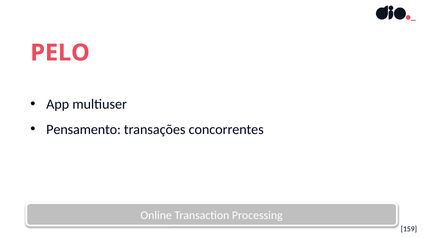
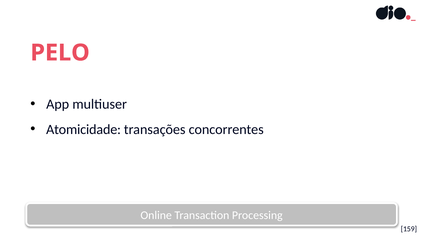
Pensamento: Pensamento -> Atomicidade (84, 129)
